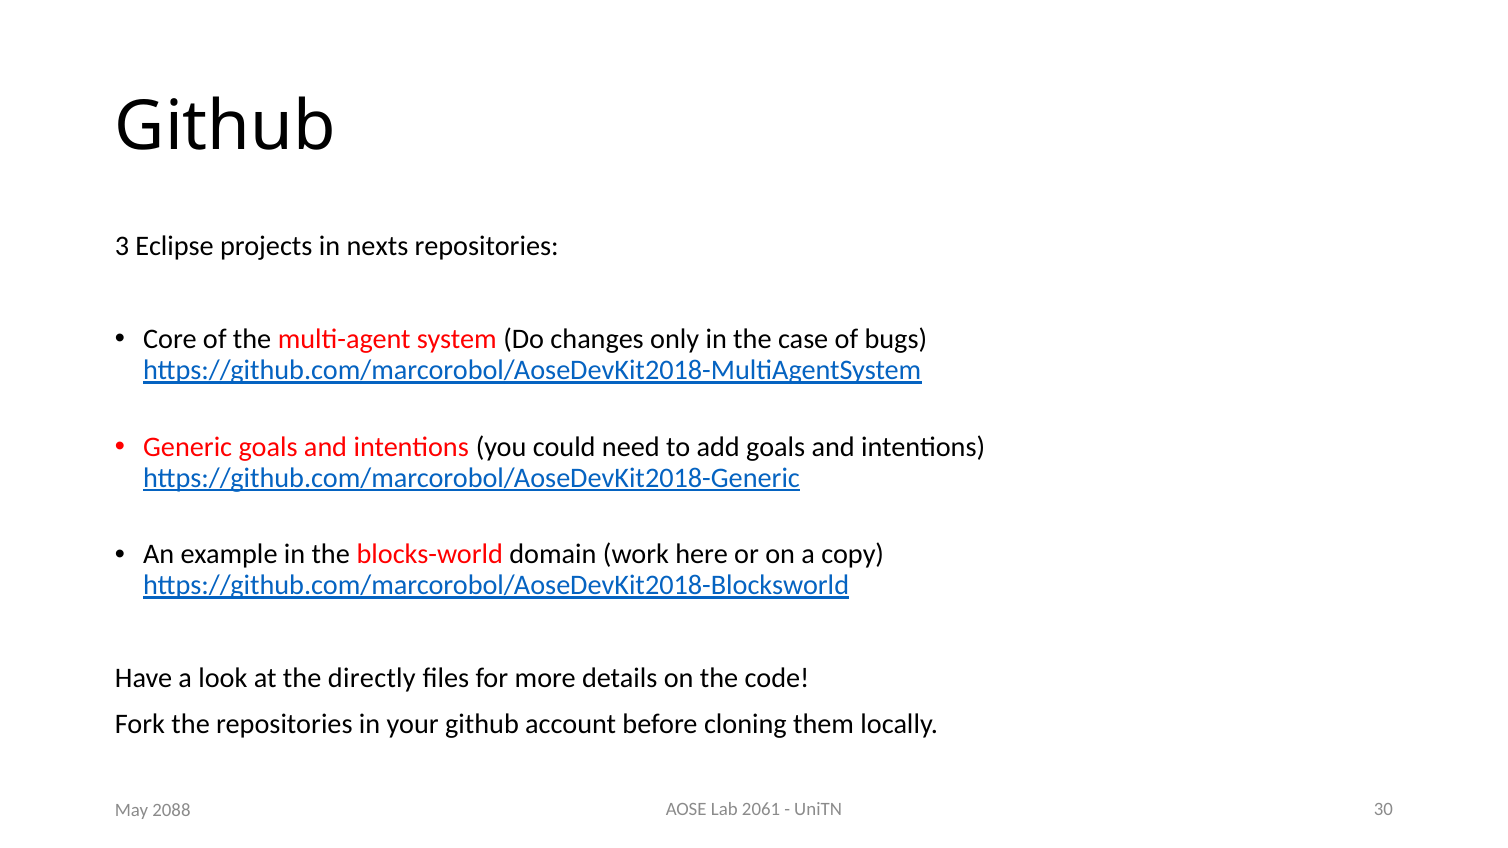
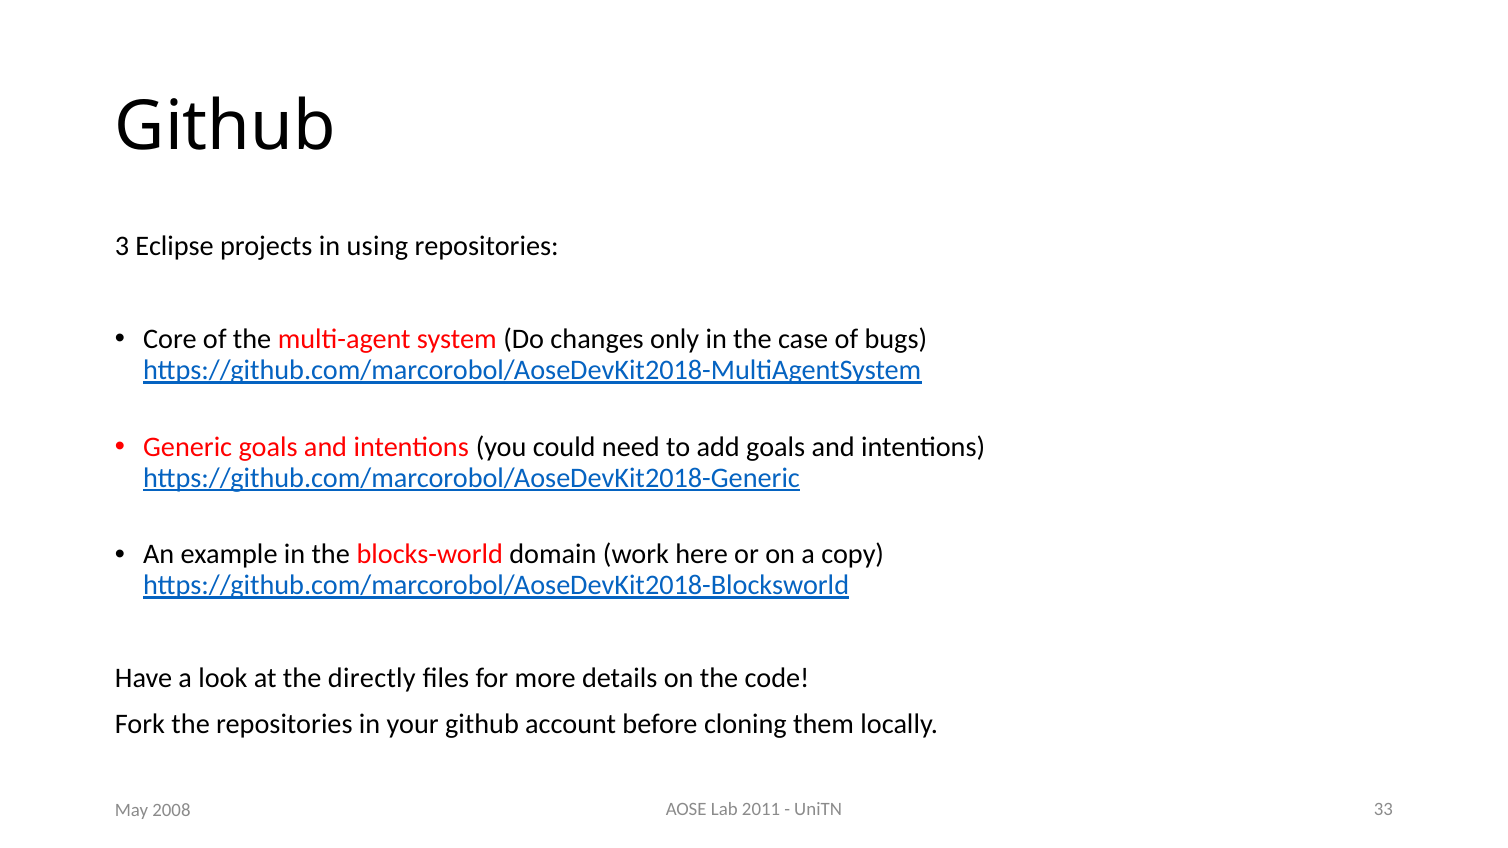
nexts: nexts -> using (377, 247)
2061: 2061 -> 2011 (761, 810)
30: 30 -> 33 (1383, 810)
2088: 2088 -> 2008 (171, 810)
